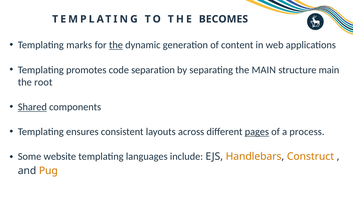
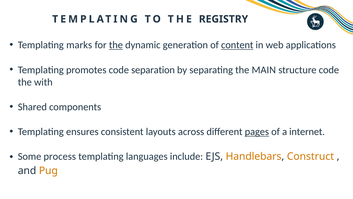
BECOMES: BECOMES -> REGISTRY (223, 19)
content underline: none -> present (237, 45)
structure main: main -> code (329, 70)
root: root -> with (43, 82)
Shared underline: present -> none (32, 107)
process: process -> internet (307, 132)
website: website -> process (60, 156)
